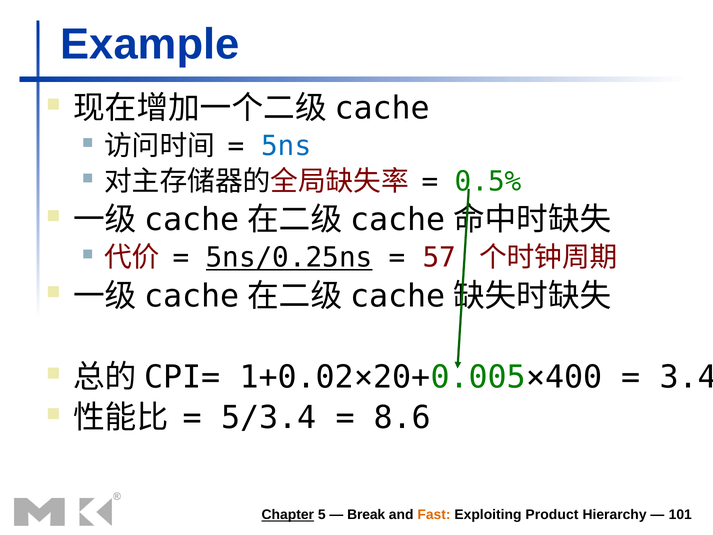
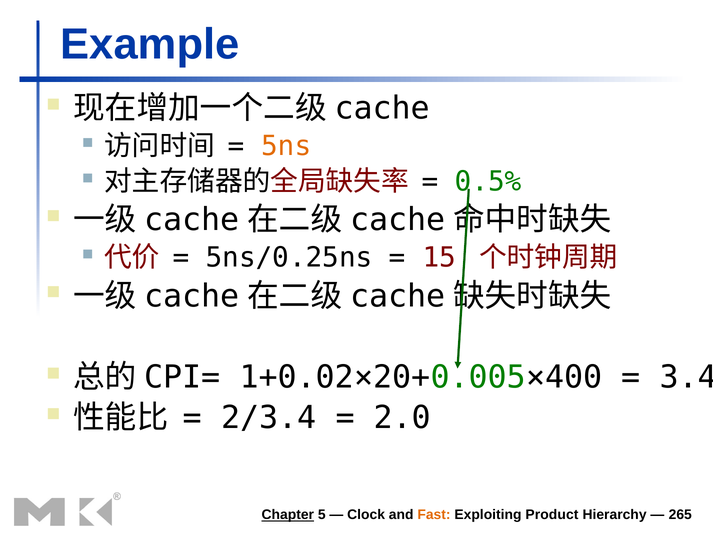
5ns colour: blue -> orange (286, 146)
5ns/0.25ns underline: present -> none (289, 258)
57: 57 -> 15 (439, 258)
5/3.4: 5/3.4 -> 2/3.4 (269, 418)
8.6: 8.6 -> 2.0 (402, 418)
Break: Break -> Clock (366, 515)
101: 101 -> 265 (680, 515)
